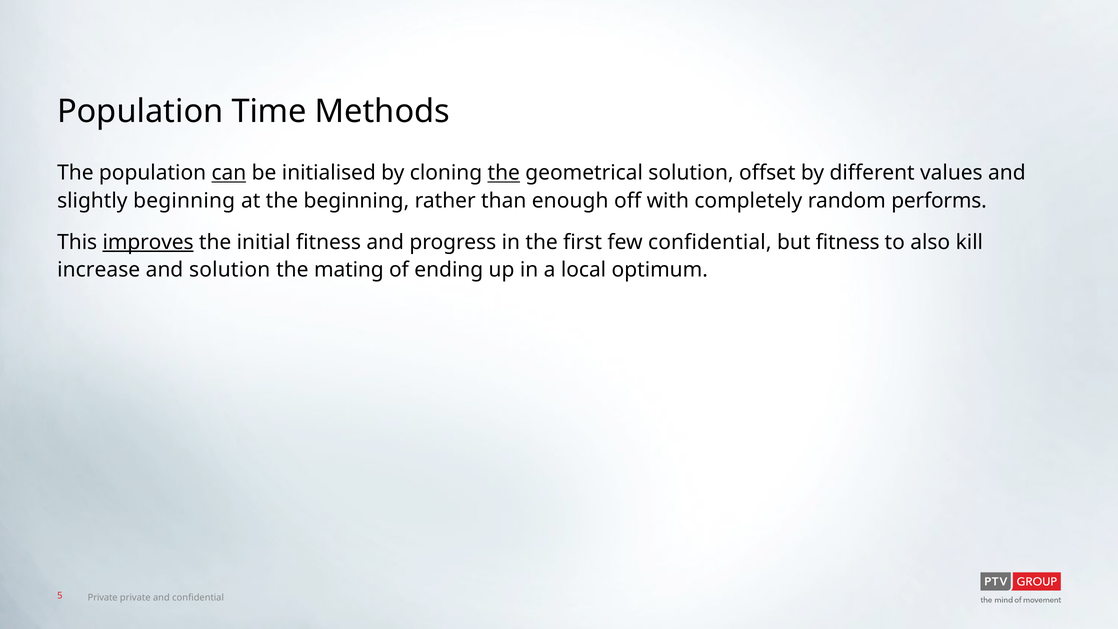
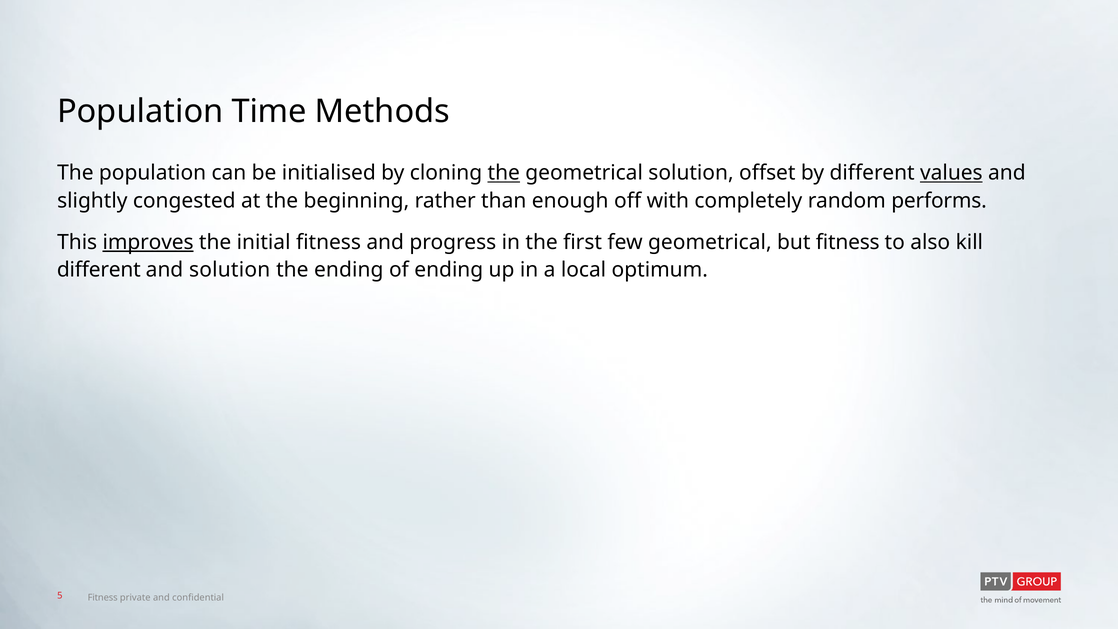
can underline: present -> none (229, 173)
values underline: none -> present (951, 173)
slightly beginning: beginning -> congested (184, 201)
few confidential: confidential -> geometrical (710, 242)
increase: increase -> different (99, 270)
the mating: mating -> ending (349, 270)
Private: Private -> Fitness (103, 597)
